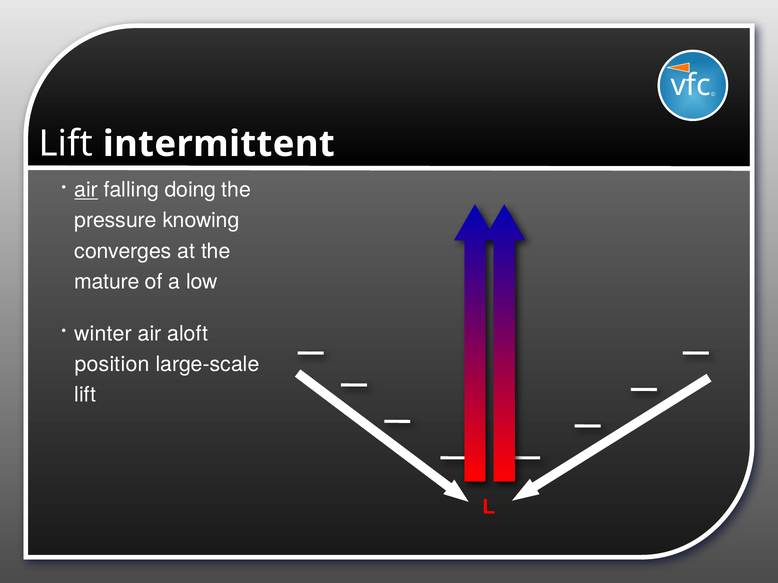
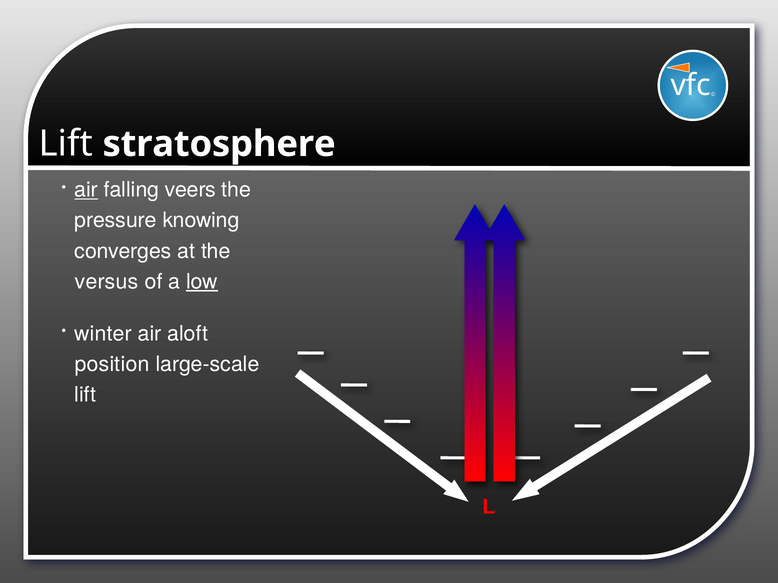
intermittent: intermittent -> stratosphere (219, 144)
doing: doing -> veers (190, 190)
mature: mature -> versus (107, 282)
low underline: none -> present (202, 282)
